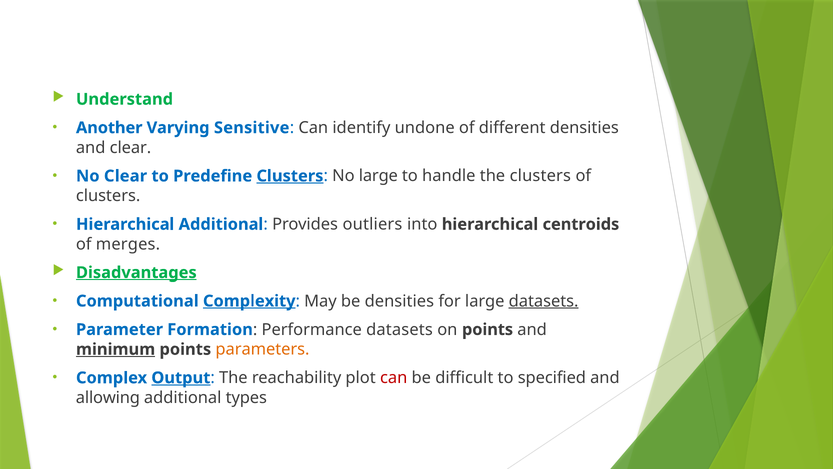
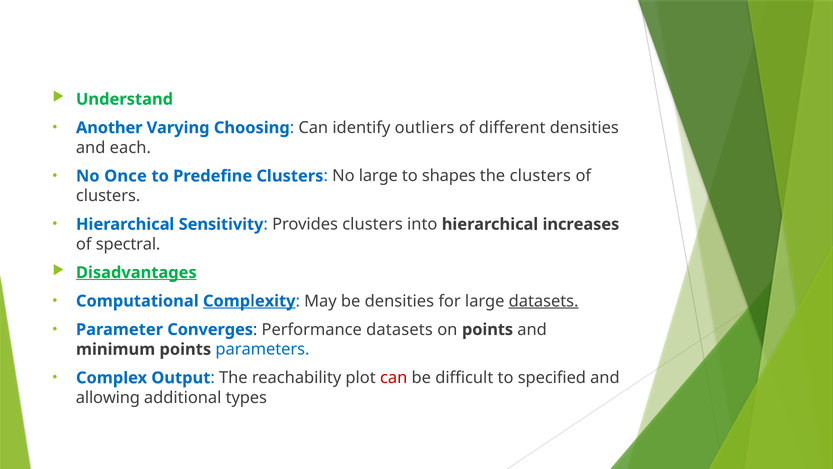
Sensitive: Sensitive -> Choosing (252, 128)
undone: undone -> outliers (425, 128)
and clear: clear -> each (130, 147)
No Clear: Clear -> Once (125, 176)
Clusters underline: present -> none (290, 176)
handle: handle -> shapes (449, 176)
Hierarchical Additional: Additional -> Sensitivity (221, 224)
Provides outliers: outliers -> clusters (373, 224)
centroids: centroids -> increases (581, 224)
merges: merges -> spectral (128, 244)
Formation: Formation -> Converges (210, 329)
minimum underline: present -> none (116, 349)
parameters colour: orange -> blue (262, 349)
Output underline: present -> none (181, 378)
